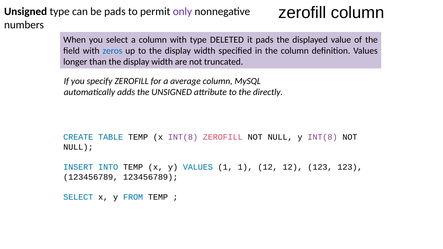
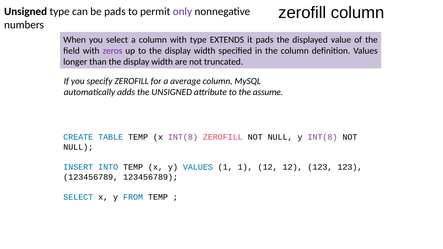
DELETED: DELETED -> EXTENDS (227, 40)
zeros colour: blue -> purple (112, 51)
directly: directly -> assume (268, 92)
